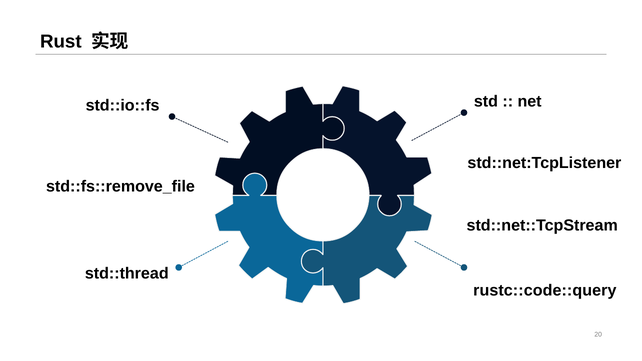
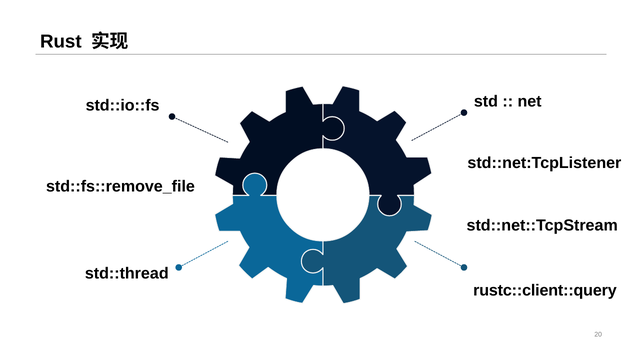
rustc::code::query: rustc::code::query -> rustc::client::query (545, 290)
